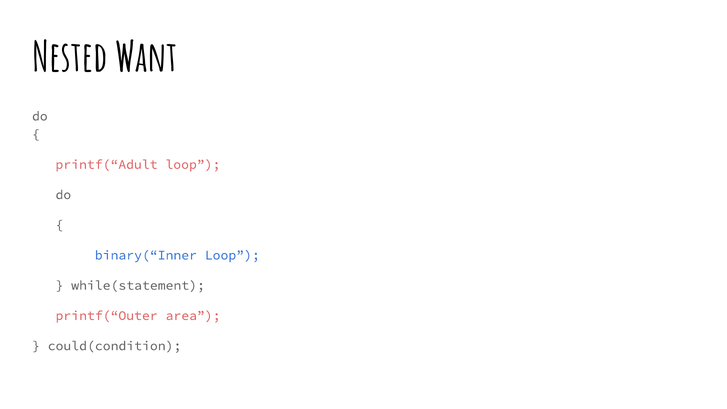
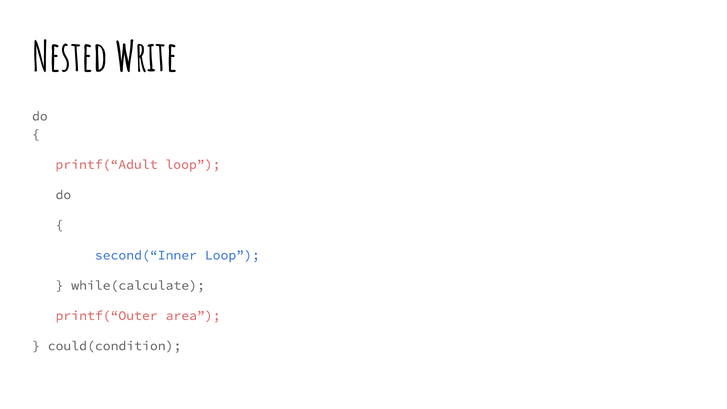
Want: Want -> Write (146, 58)
binary(“Inner: binary(“Inner -> second(“Inner (146, 255)
while(statement: while(statement -> while(calculate (138, 285)
